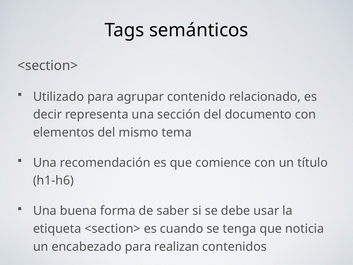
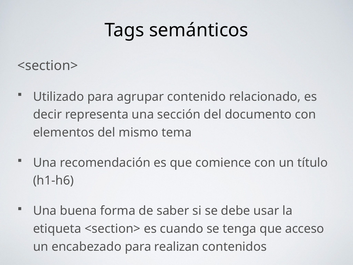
noticia: noticia -> acceso (305, 229)
